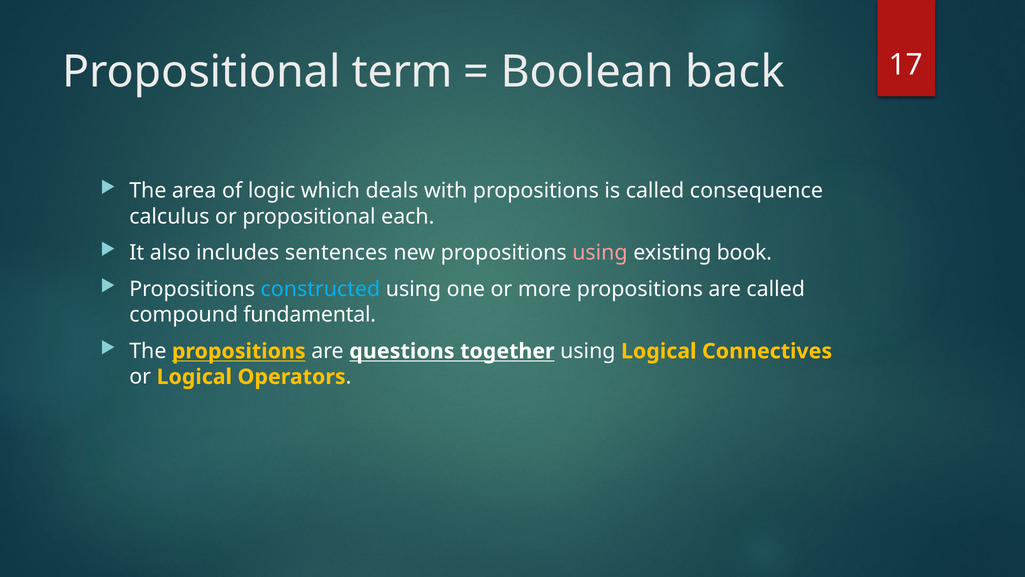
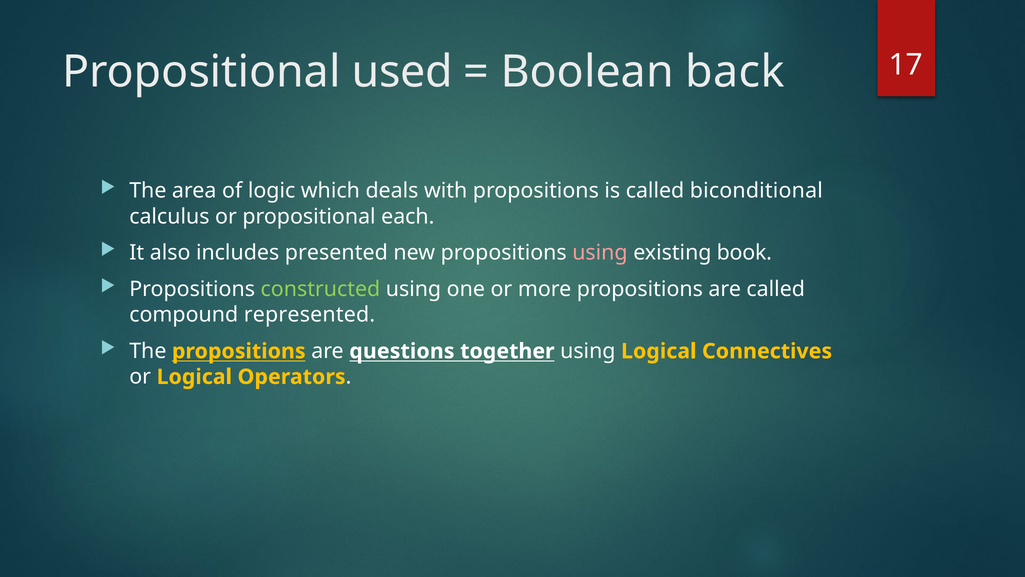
term: term -> used (402, 72)
consequence: consequence -> biconditional (756, 191)
sentences: sentences -> presented (336, 253)
constructed colour: light blue -> light green (320, 289)
fundamental: fundamental -> represented (309, 315)
